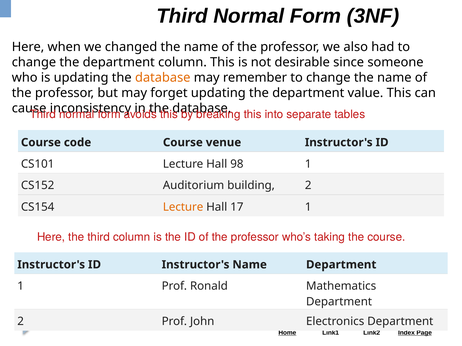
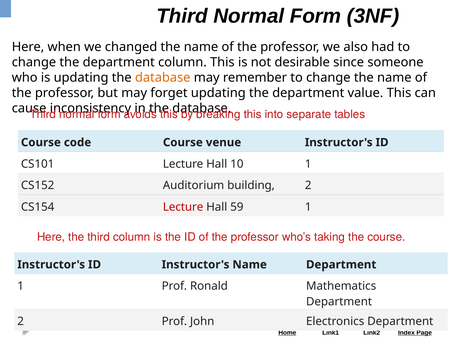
98: 98 -> 10 (237, 164)
Lecture colour: orange -> red (183, 207)
17: 17 -> 59 (237, 207)
